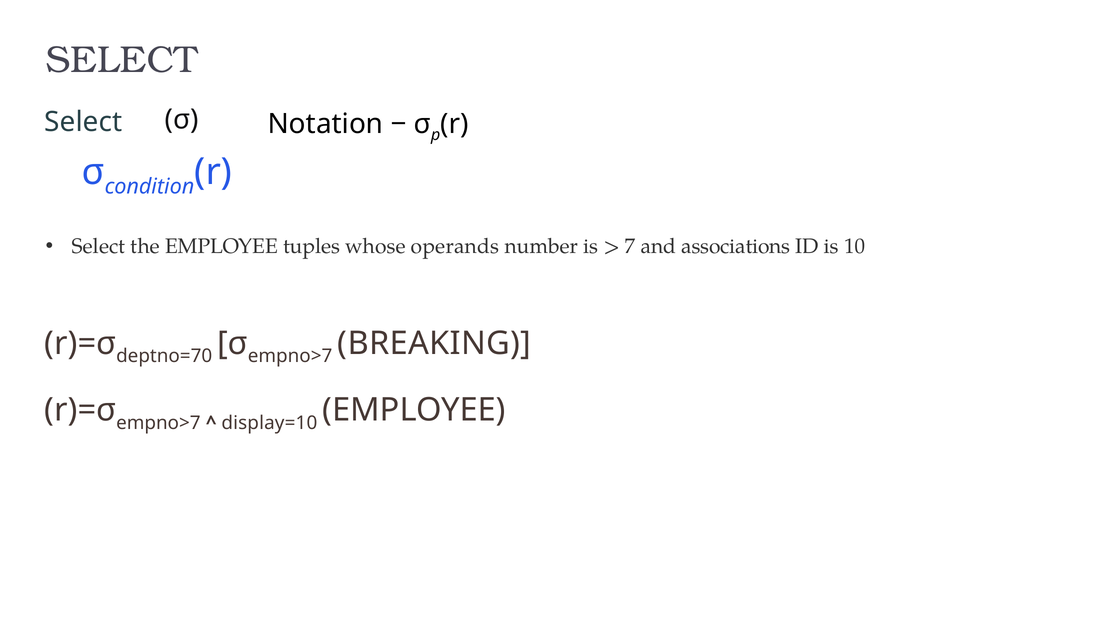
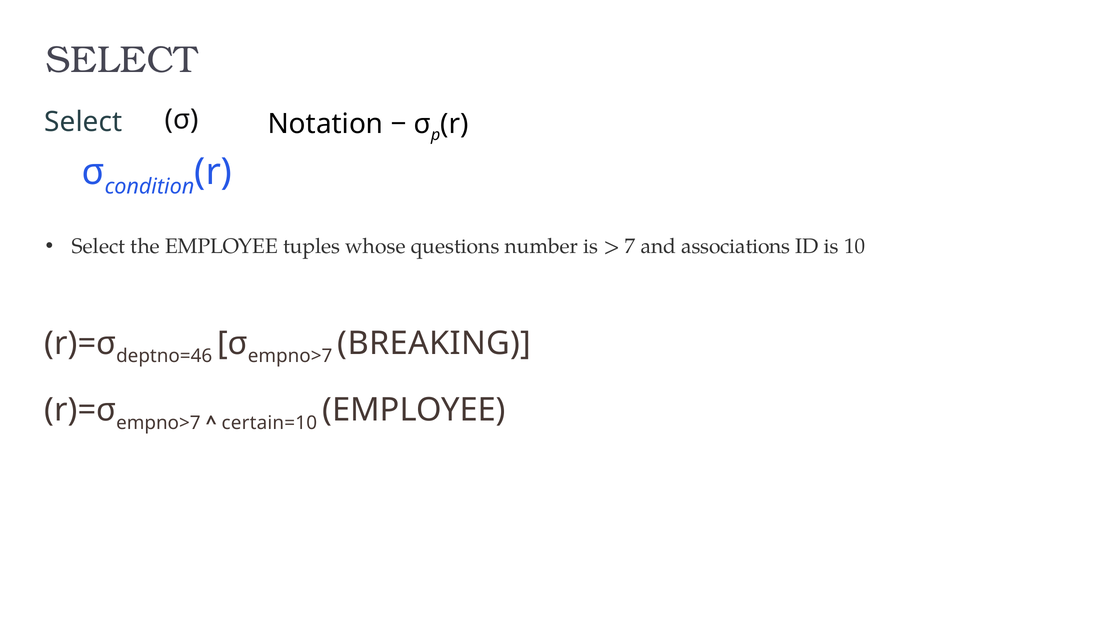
operands: operands -> questions (455, 246)
deptno=70: deptno=70 -> deptno=46 (164, 356)
display=10: display=10 -> certain=10 (269, 423)
